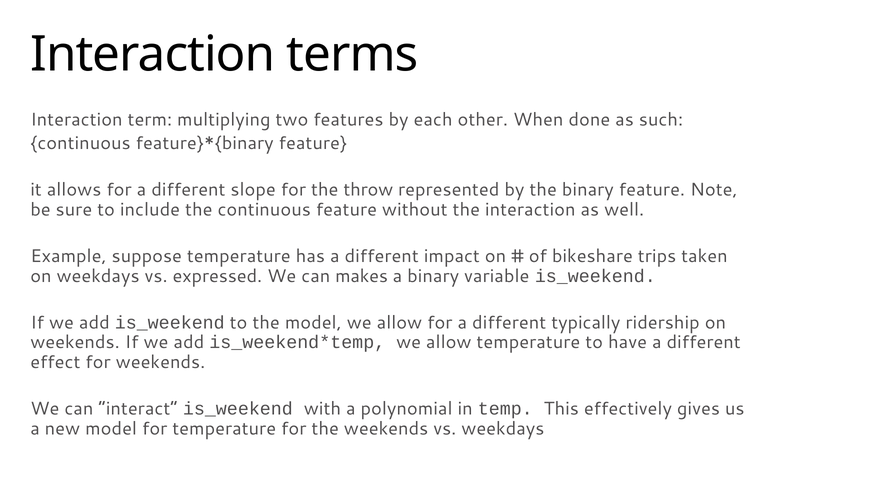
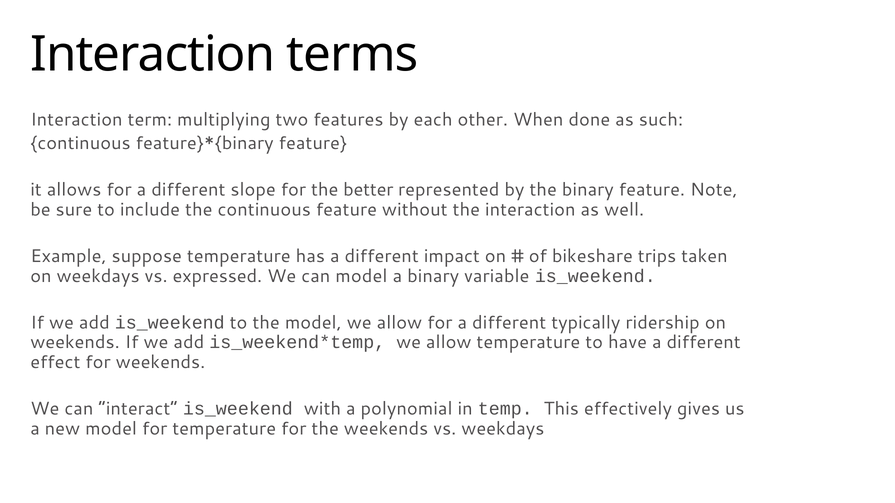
throw: throw -> better (368, 190)
can makes: makes -> model (361, 276)
